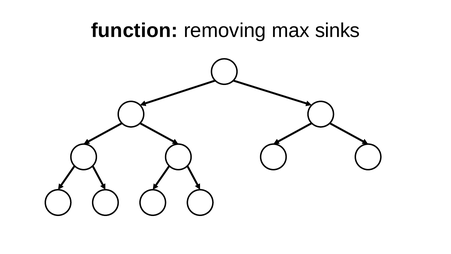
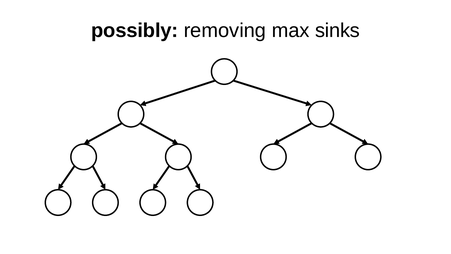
function: function -> possibly (135, 30)
